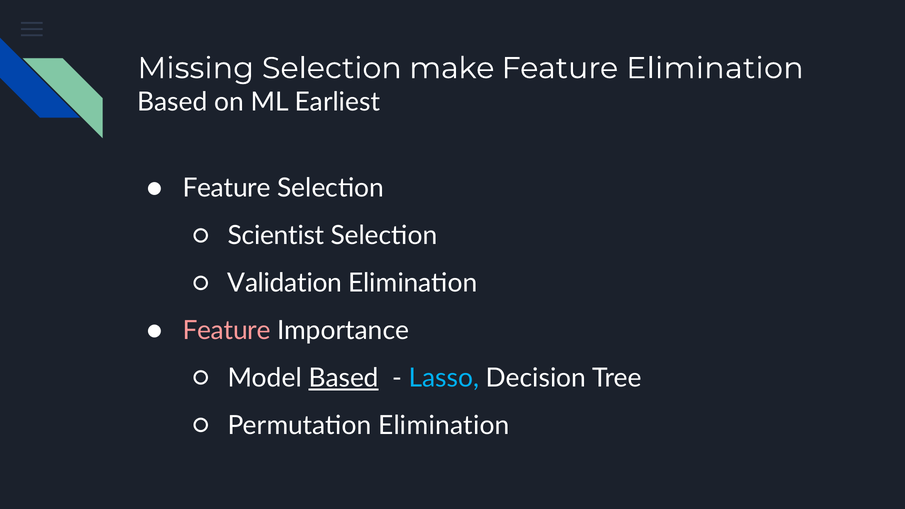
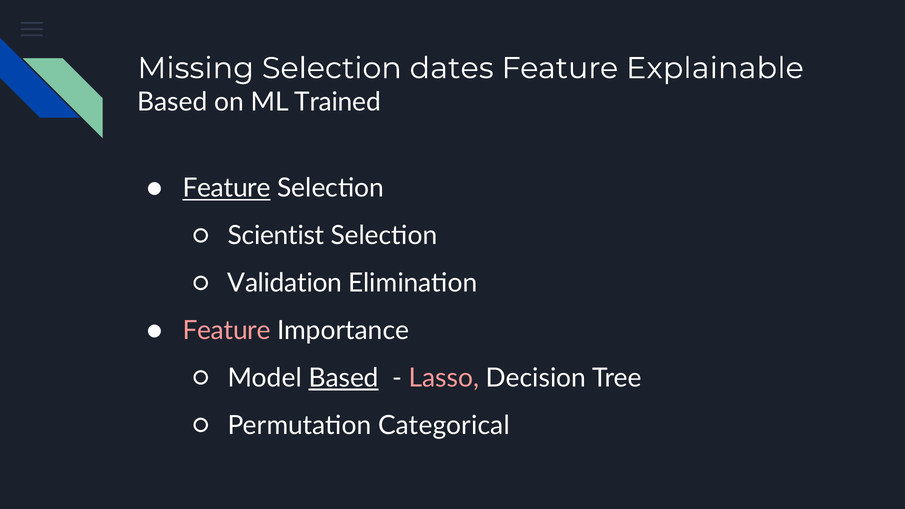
make: make -> dates (452, 68)
Feature Elimination: Elimination -> Explainable (715, 68)
Earliest: Earliest -> Trained (338, 102)
Feature underline: none -> present (227, 188)
Lasso colour: light blue -> pink (444, 378)
Permutation Elimination: Elimination -> Categorical (444, 426)
